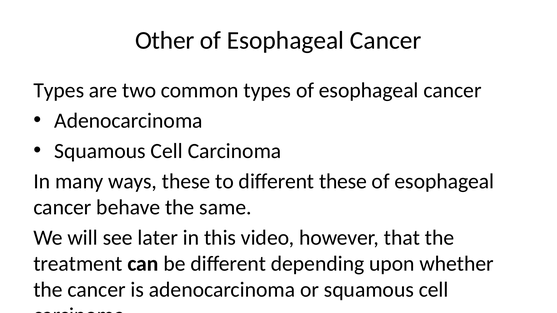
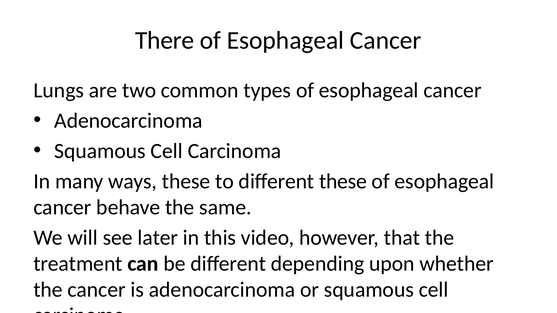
Other: Other -> There (165, 40)
Types: Types -> Lungs (59, 90)
